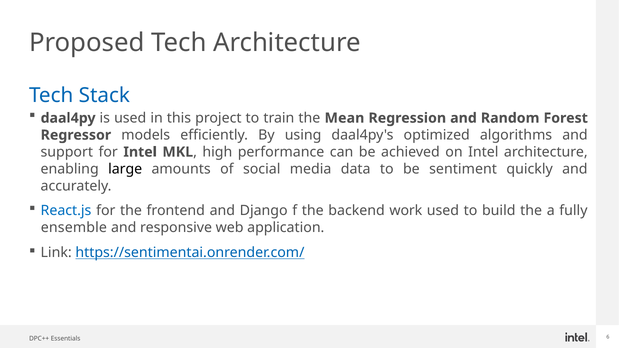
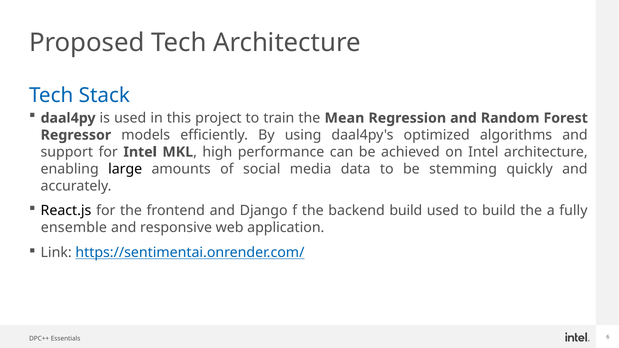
sentiment: sentiment -> stemming (463, 169)
React.js colour: blue -> black (66, 211)
backend work: work -> build (406, 211)
